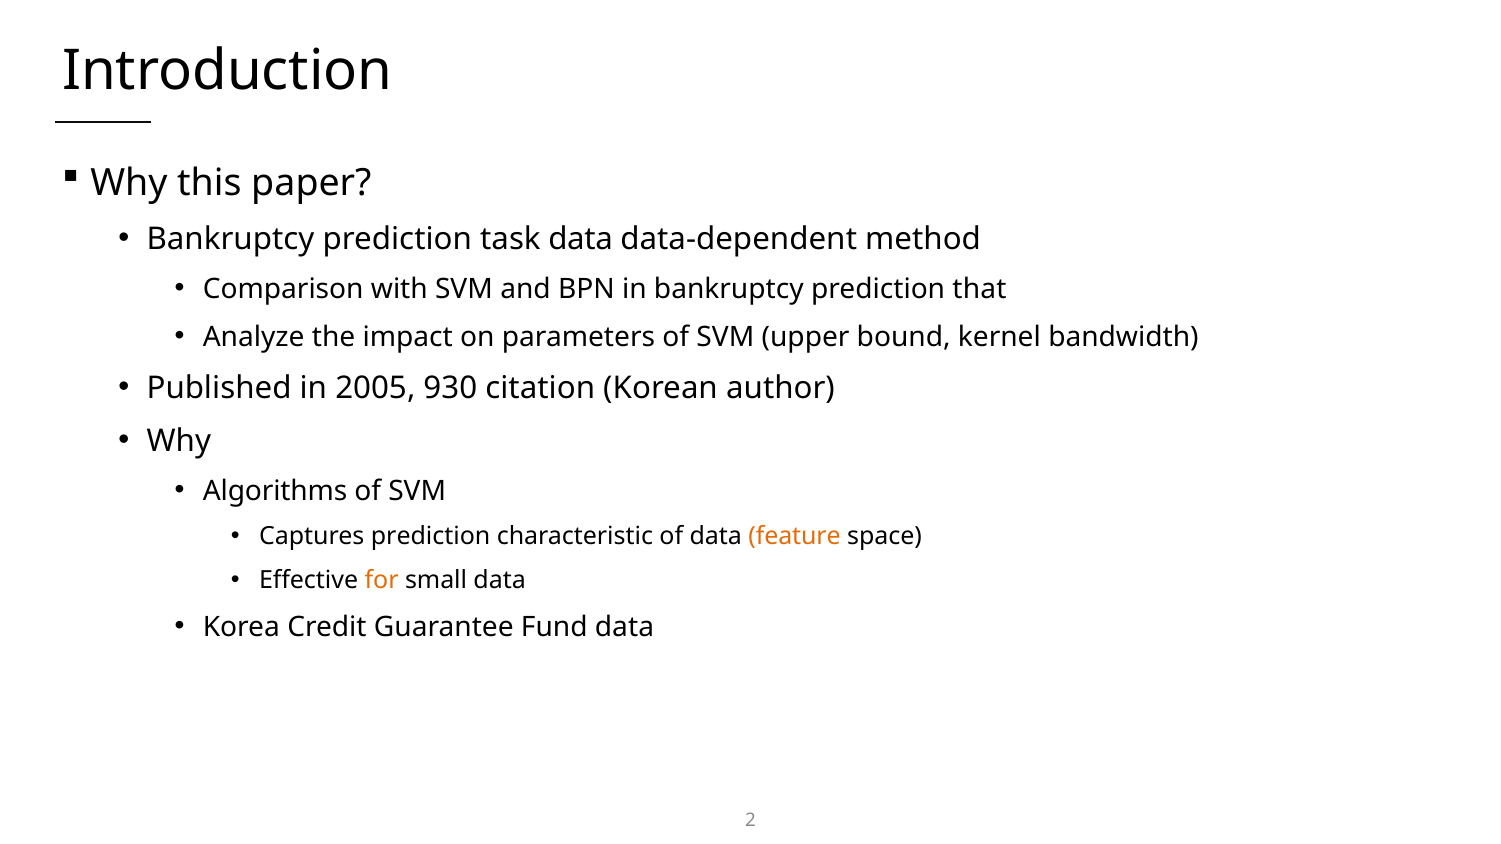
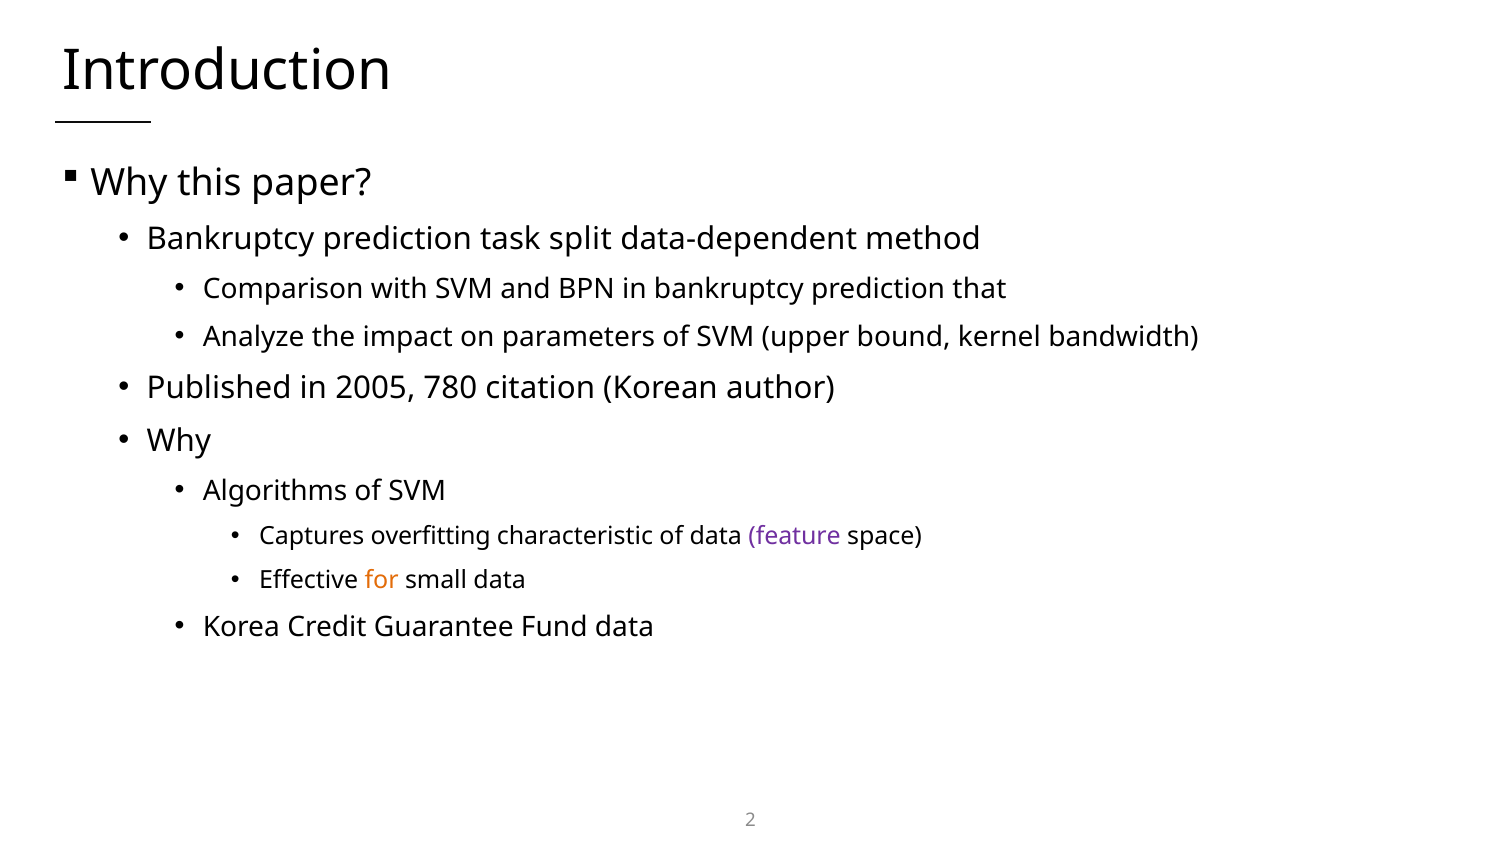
task data: data -> split (580, 239)
930: 930 -> 780 (450, 389)
Captures prediction: prediction -> overfitting (431, 537)
feature colour: orange -> purple (795, 537)
